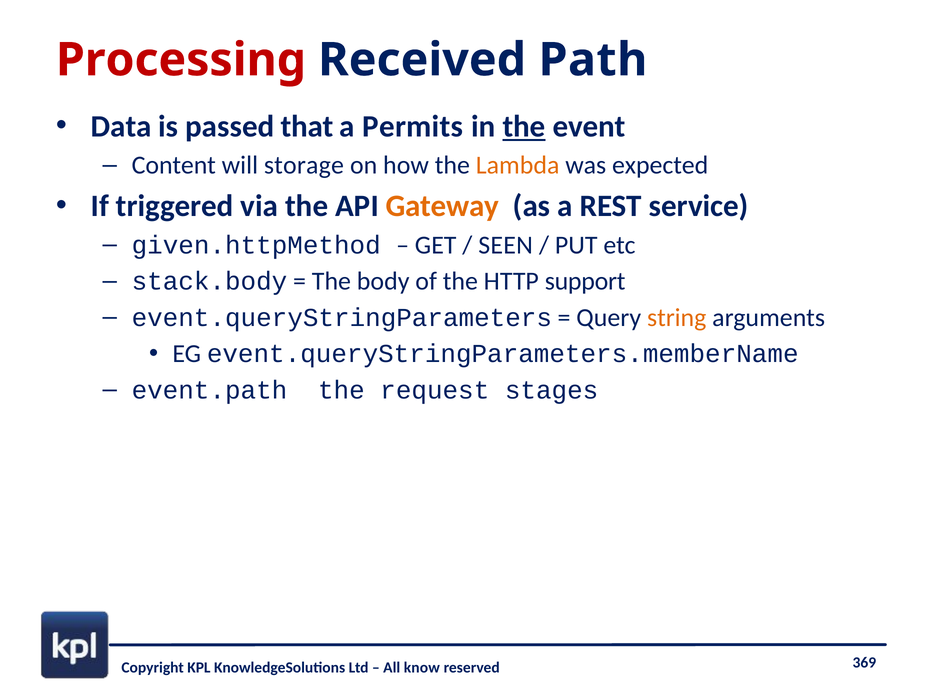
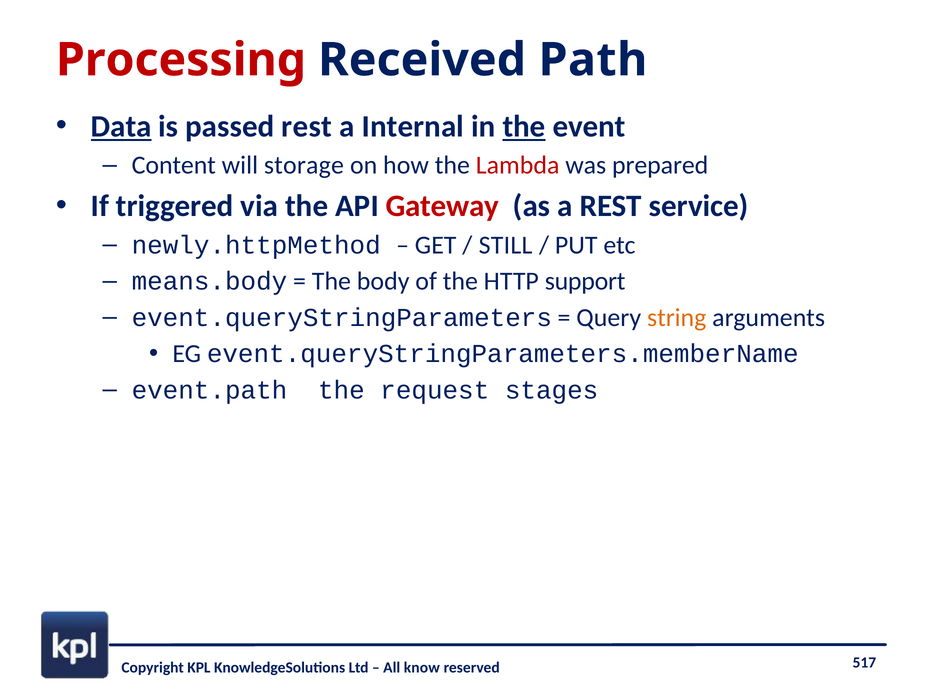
Data underline: none -> present (121, 126)
passed that: that -> rest (307, 126)
Permits: Permits -> Internal (413, 126)
Lambda colour: orange -> red (518, 165)
expected: expected -> prepared (660, 165)
Gateway colour: orange -> red (442, 206)
given.httpMethod: given.httpMethod -> newly.httpMethod (256, 245)
SEEN: SEEN -> STILL (506, 245)
stack.body: stack.body -> means.body (209, 281)
369: 369 -> 517 (864, 663)
